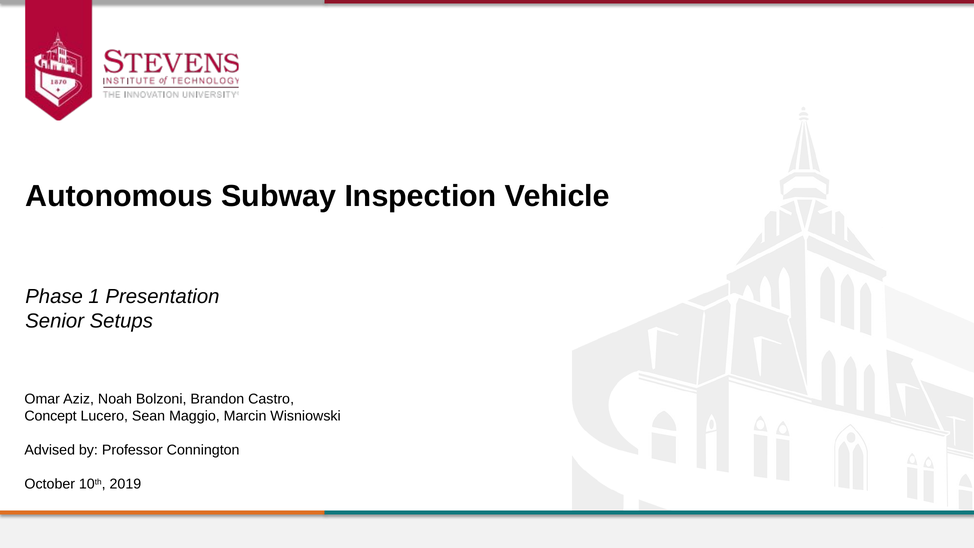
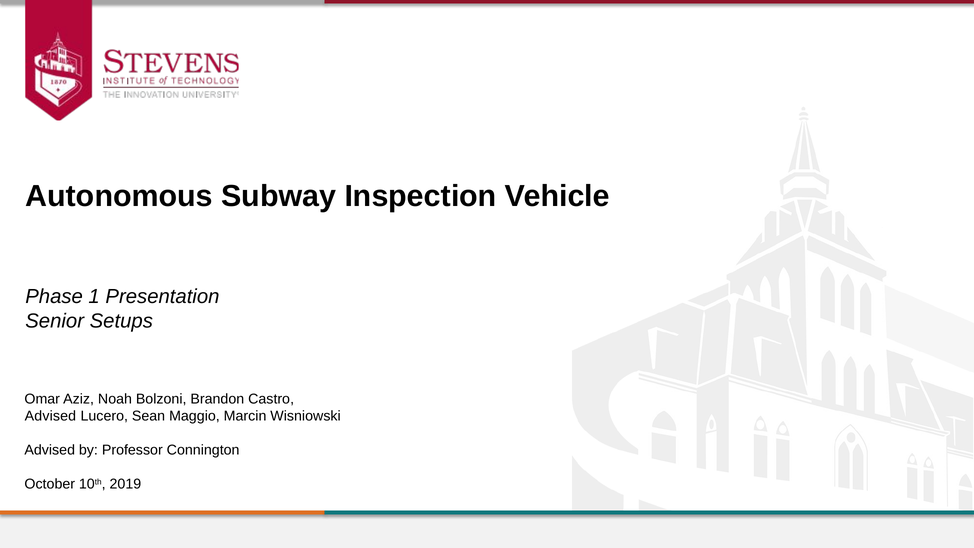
Concept: Concept -> Advised (50, 416)
